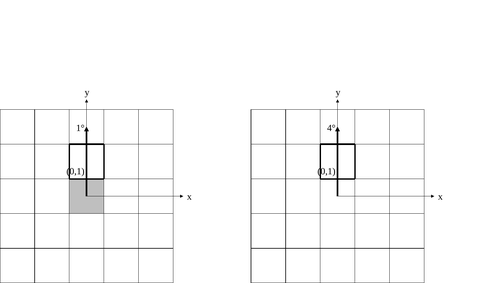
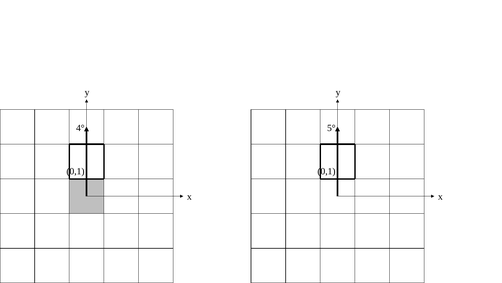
1°: 1° -> 4° (80, 128)
4°: 4° -> 5° (331, 128)
